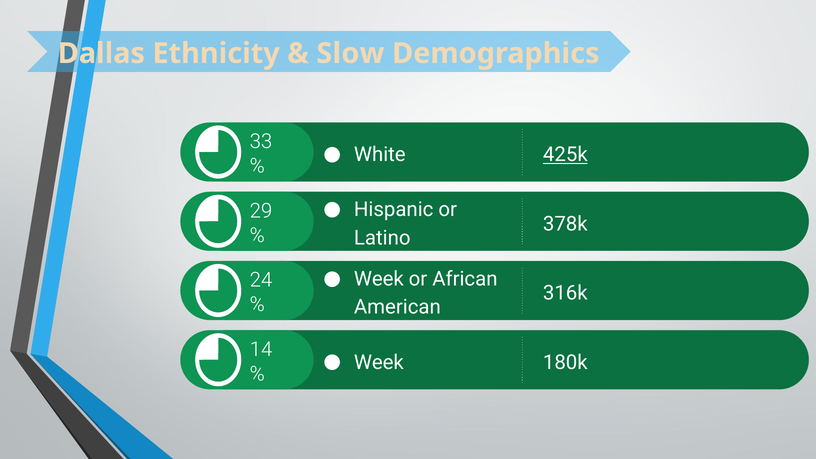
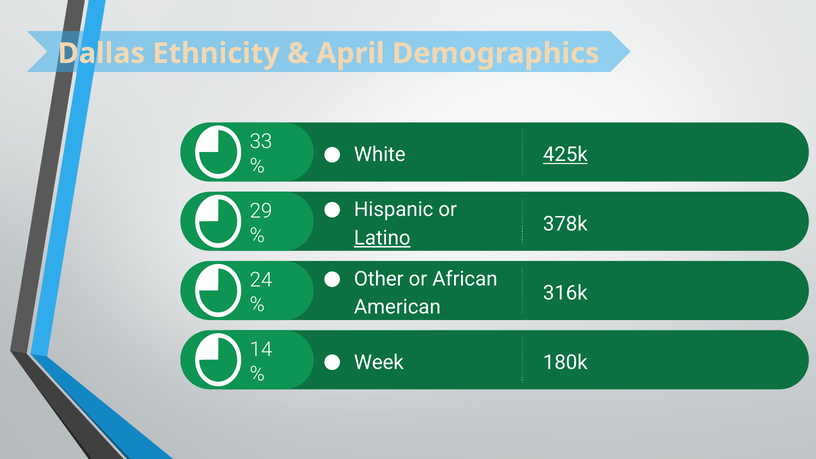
Slow: Slow -> April (351, 53)
Latino underline: none -> present (382, 238)
Week: Week -> Other (379, 279)
